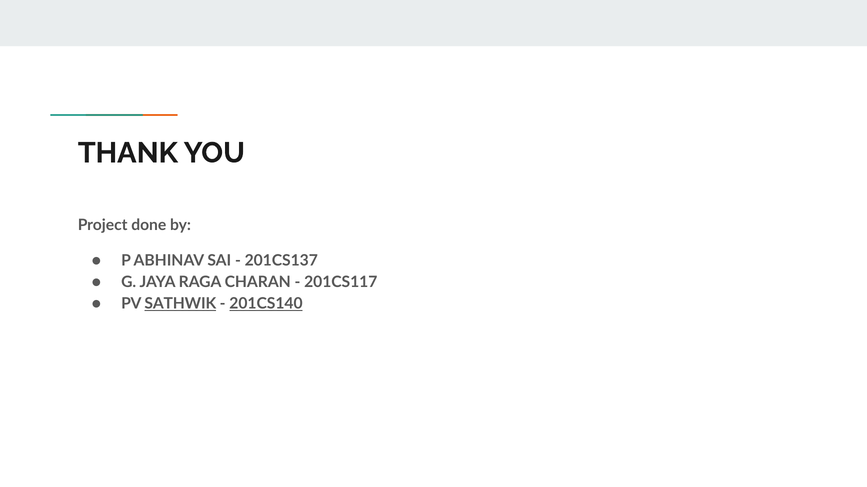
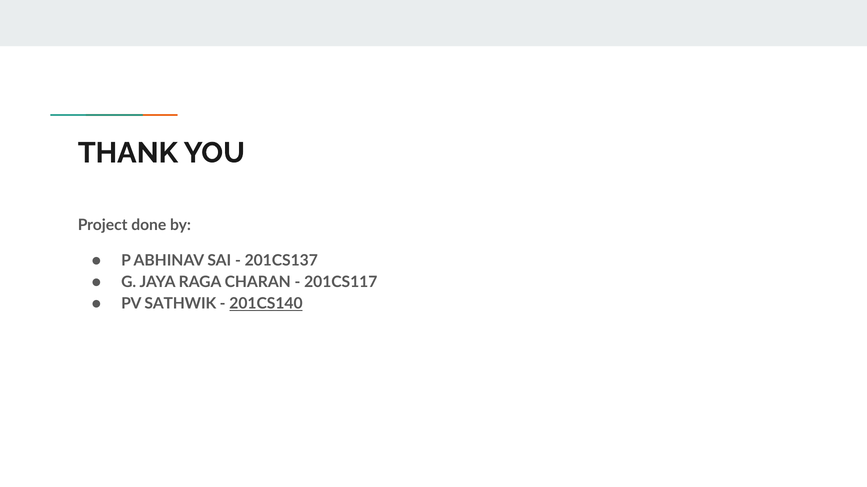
SATHWIK underline: present -> none (180, 304)
